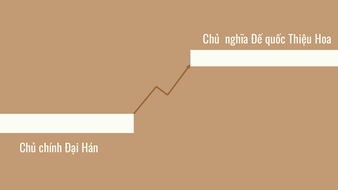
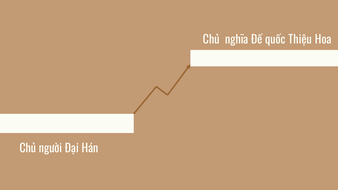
chính: chính -> người (51, 149)
